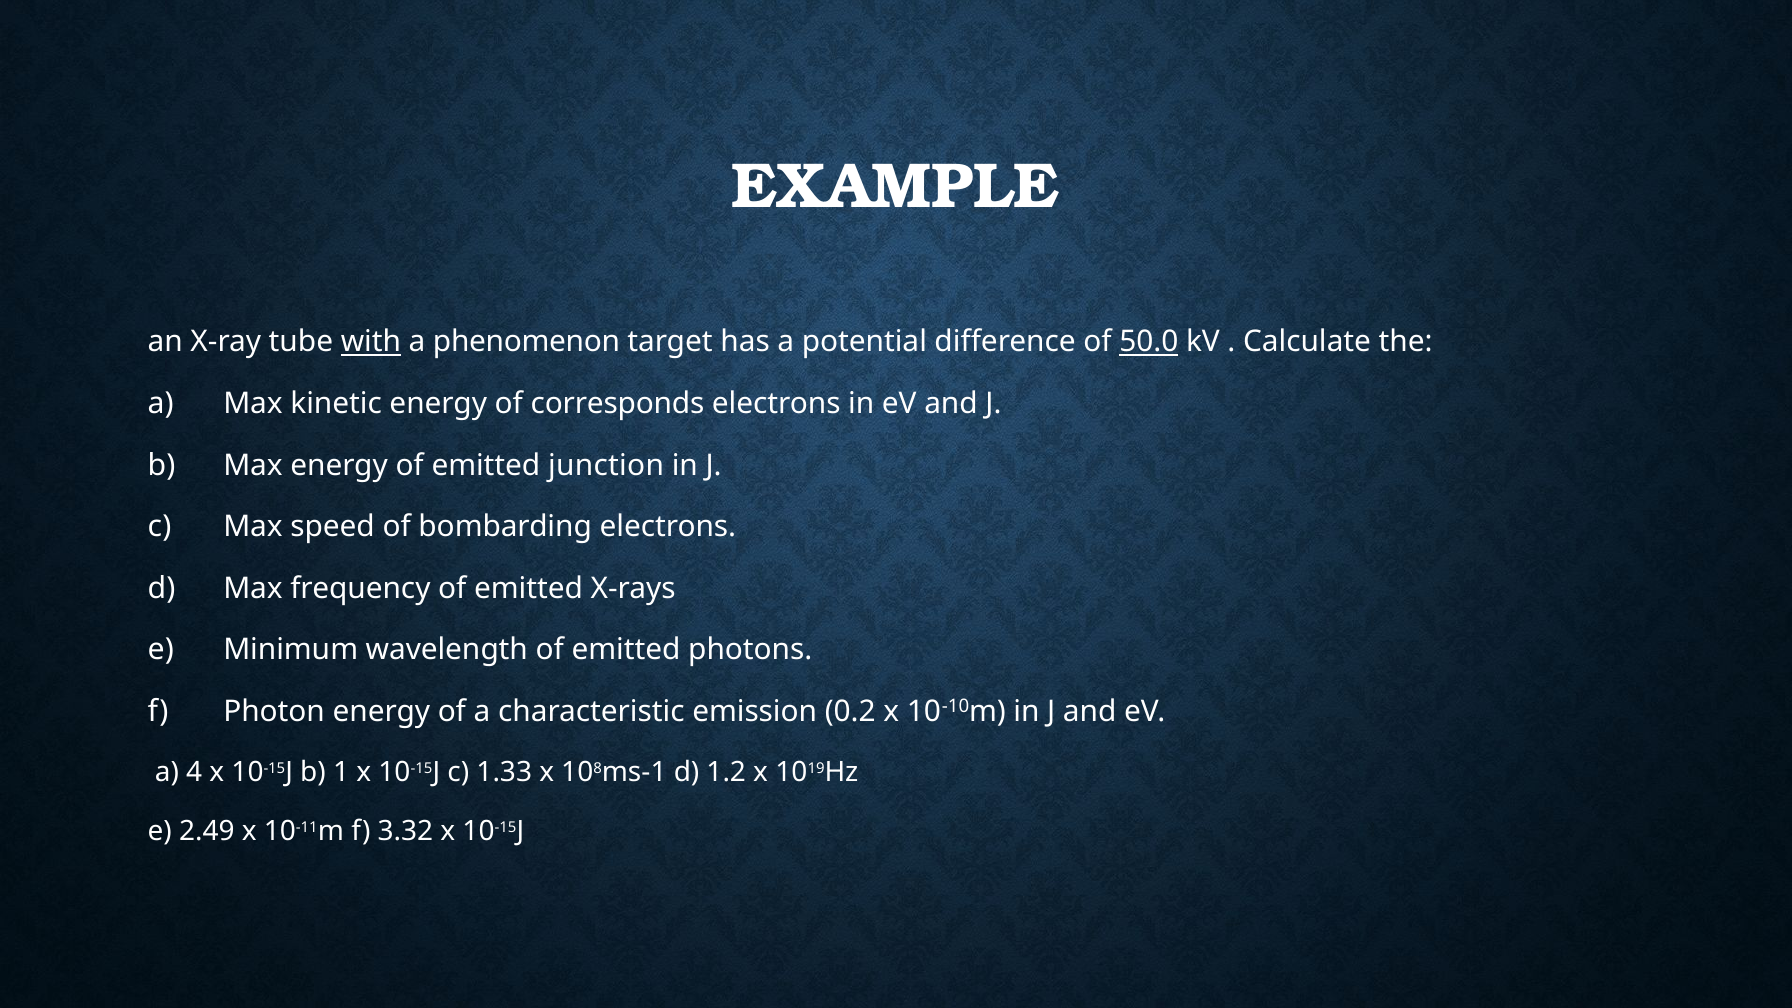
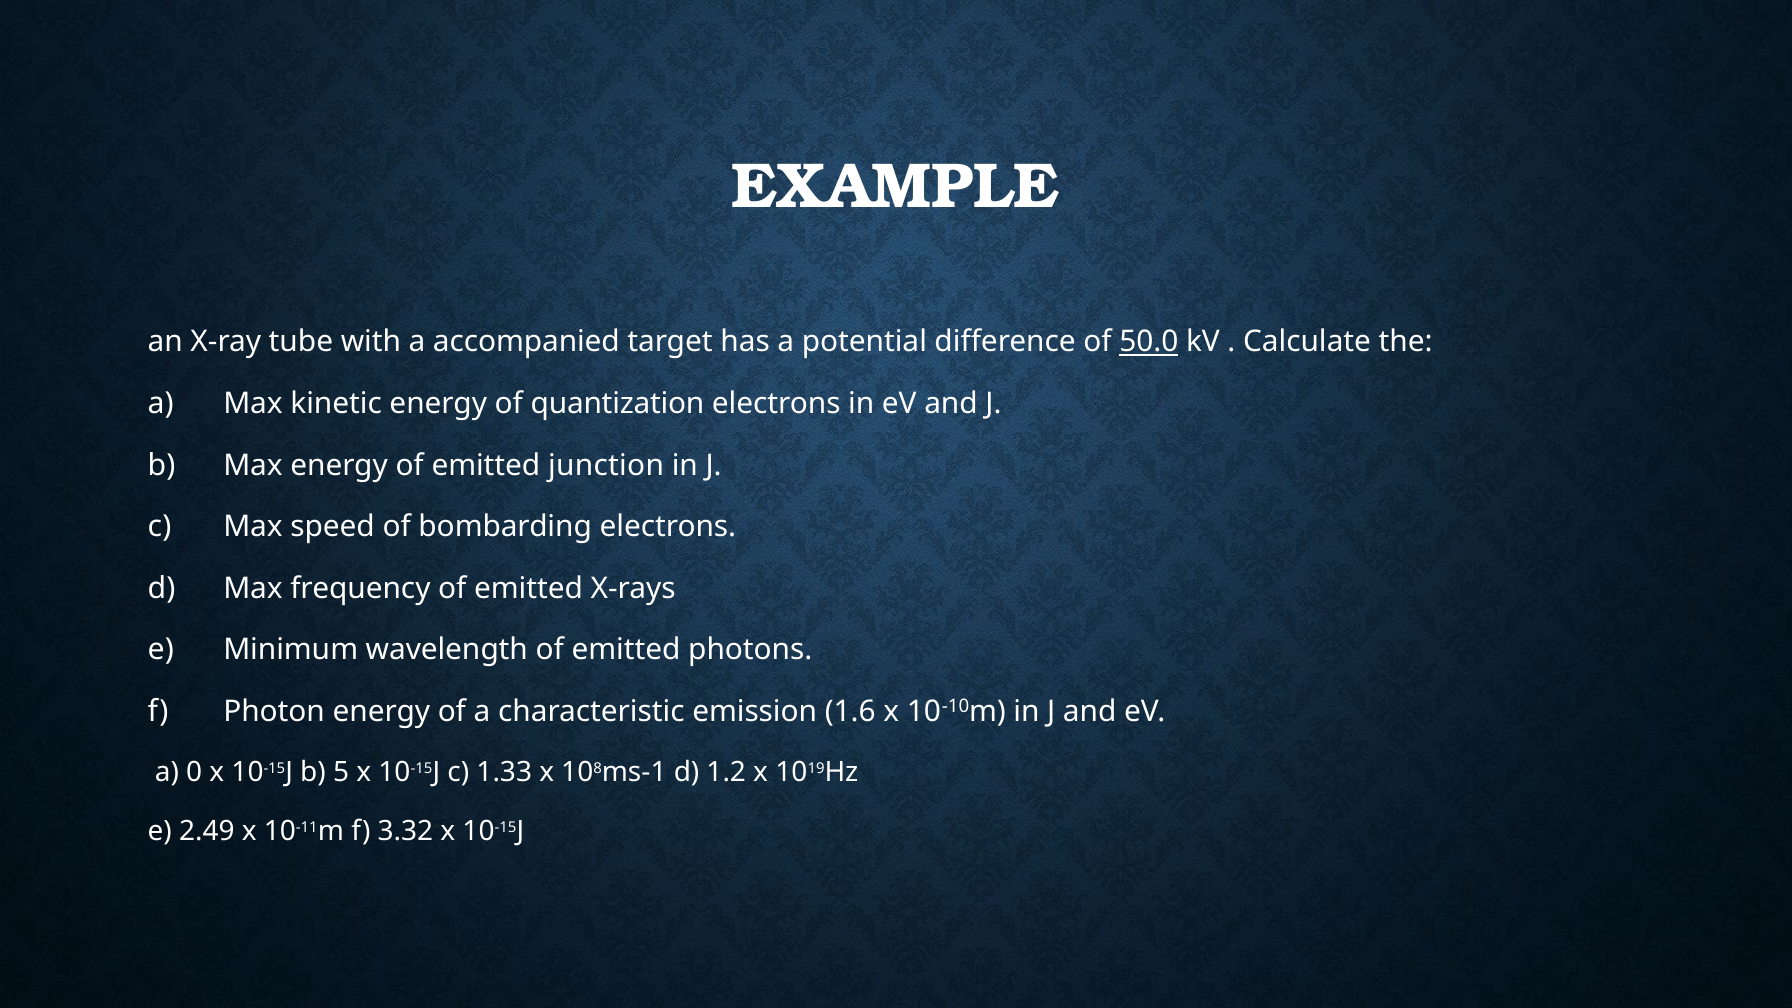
with underline: present -> none (371, 342)
phenomenon: phenomenon -> accompanied (526, 342)
corresponds: corresponds -> quantization (618, 404)
0.2: 0.2 -> 1.6 (850, 712)
4: 4 -> 0 (194, 772)
1: 1 -> 5 (341, 772)
